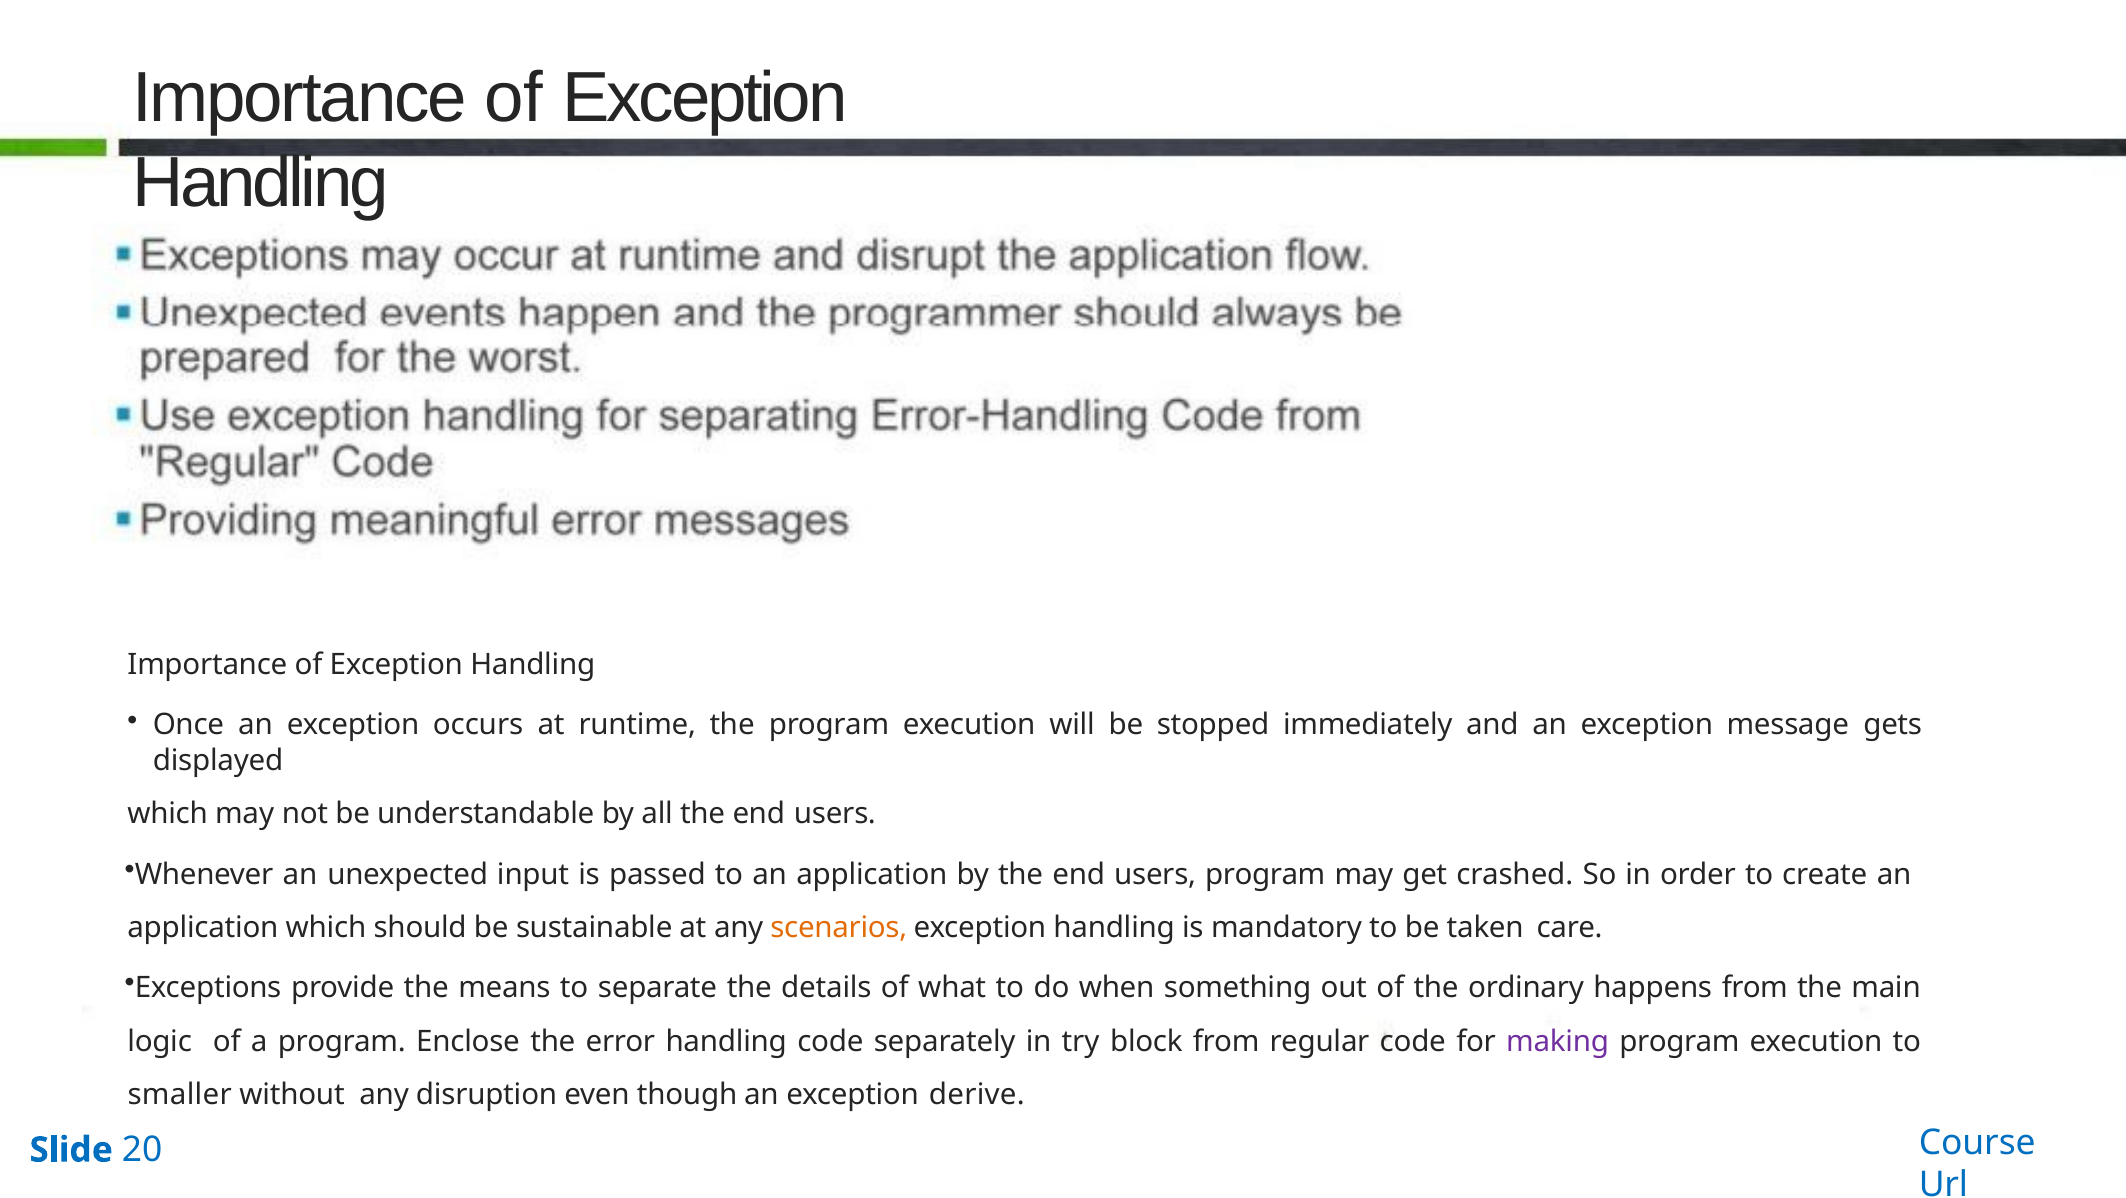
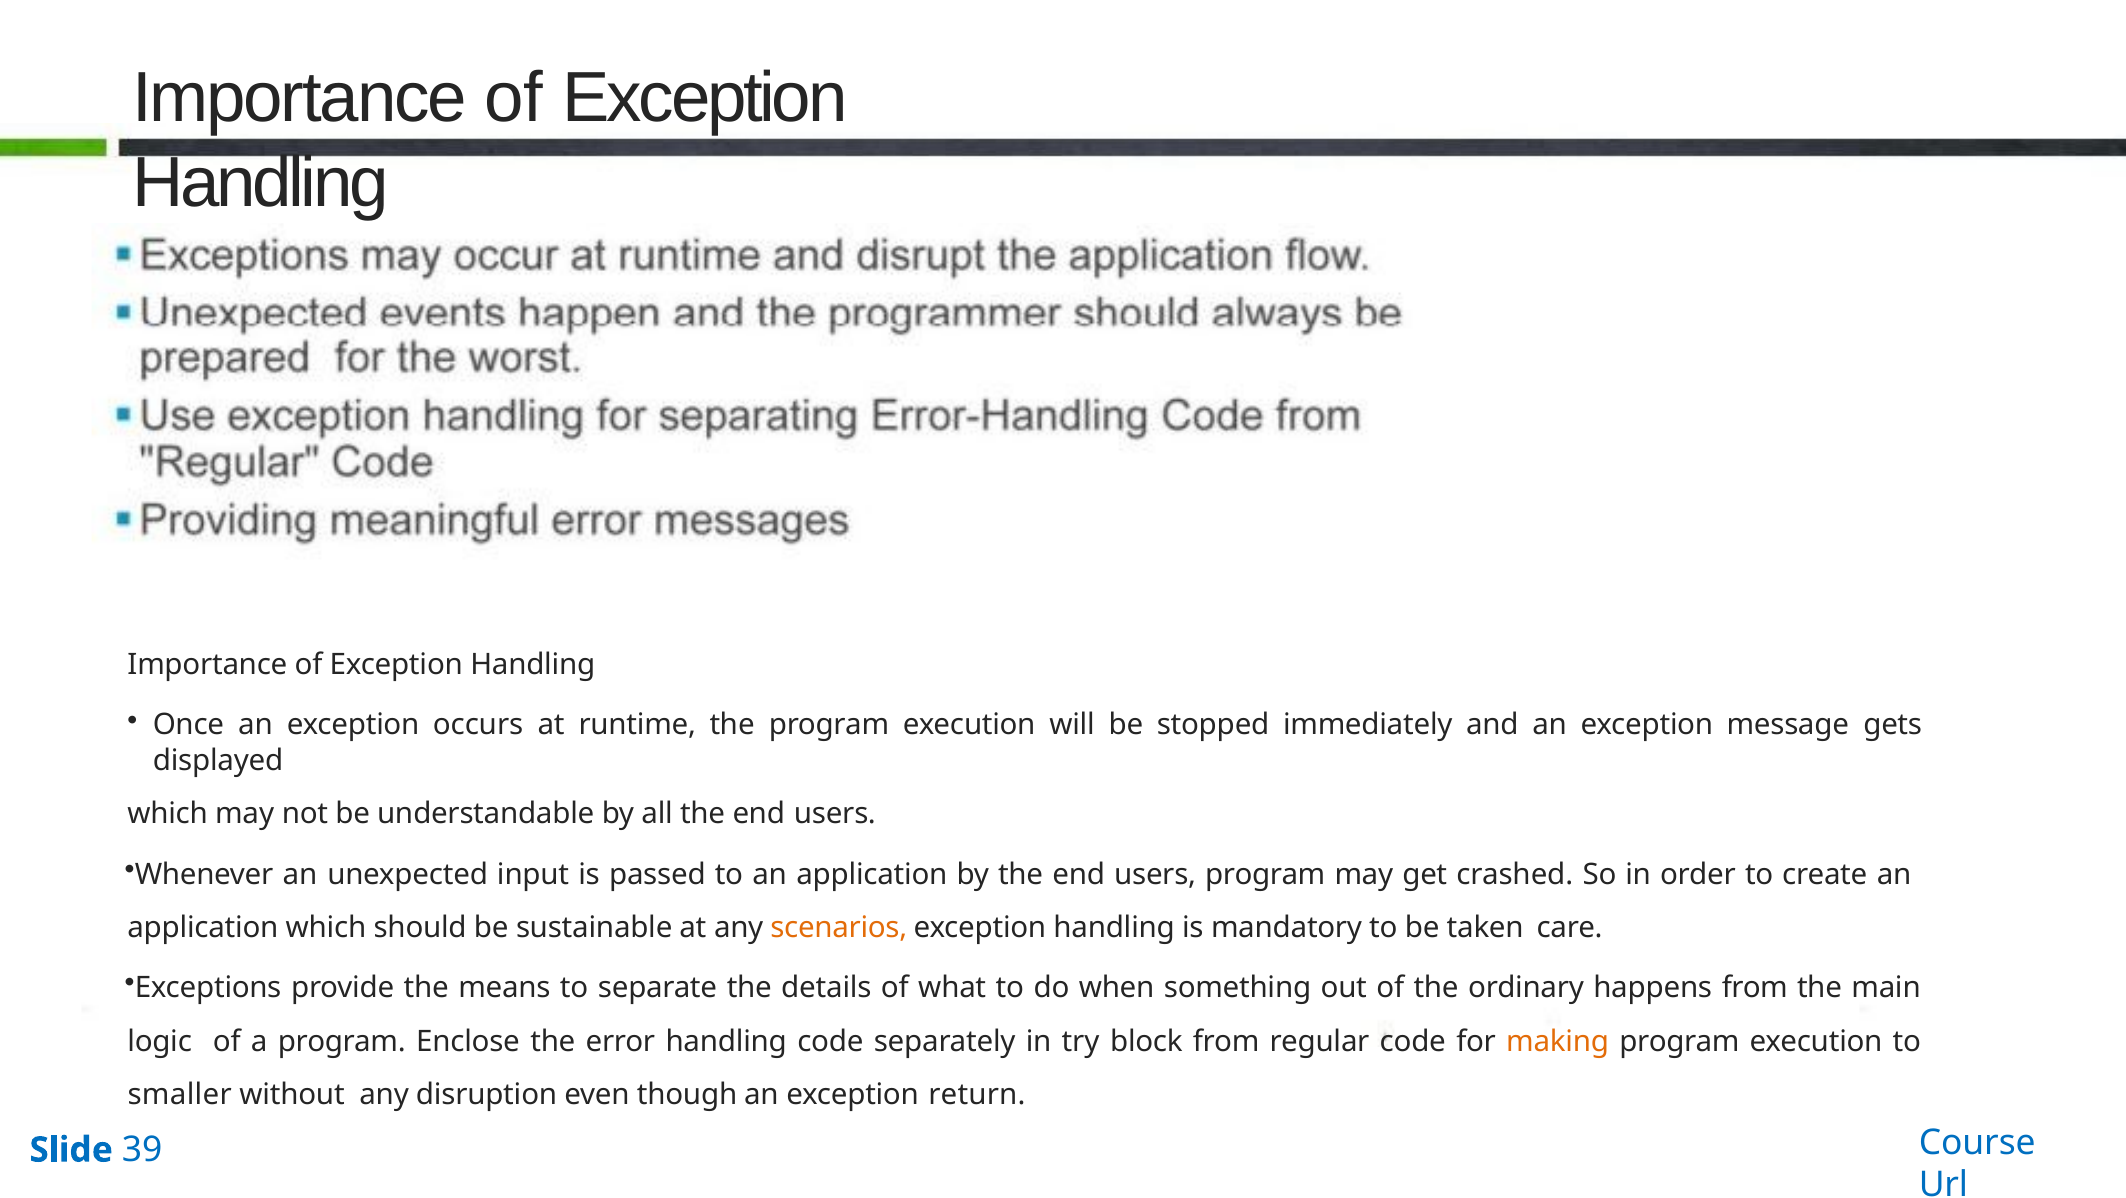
making colour: purple -> orange (1558, 1041)
derive: derive -> return (977, 1094)
20: 20 -> 39 (142, 1149)
